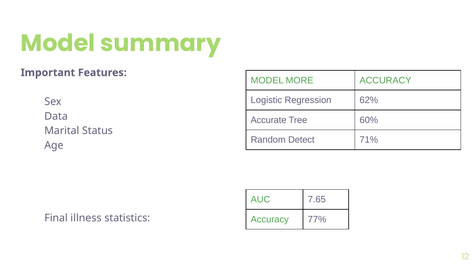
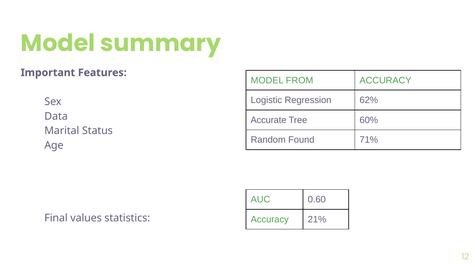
MORE: MORE -> FROM (300, 80)
Detect: Detect -> Found (301, 140)
7.65: 7.65 -> 0.60 (317, 200)
illness: illness -> values (86, 218)
77%: 77% -> 21% (317, 220)
